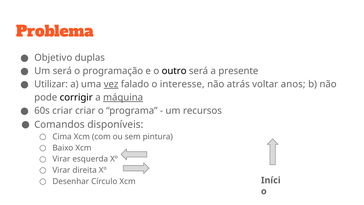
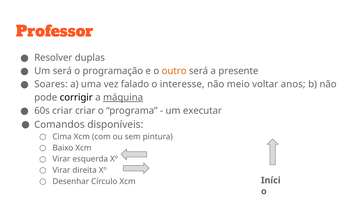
Problema: Problema -> Professor (55, 32)
Objetivo: Objetivo -> Resolver (53, 58)
outro colour: black -> orange (174, 71)
Utilizar: Utilizar -> Soares (51, 84)
vez underline: present -> none (111, 84)
atrás: atrás -> meio (238, 84)
recursos: recursos -> executar (202, 111)
